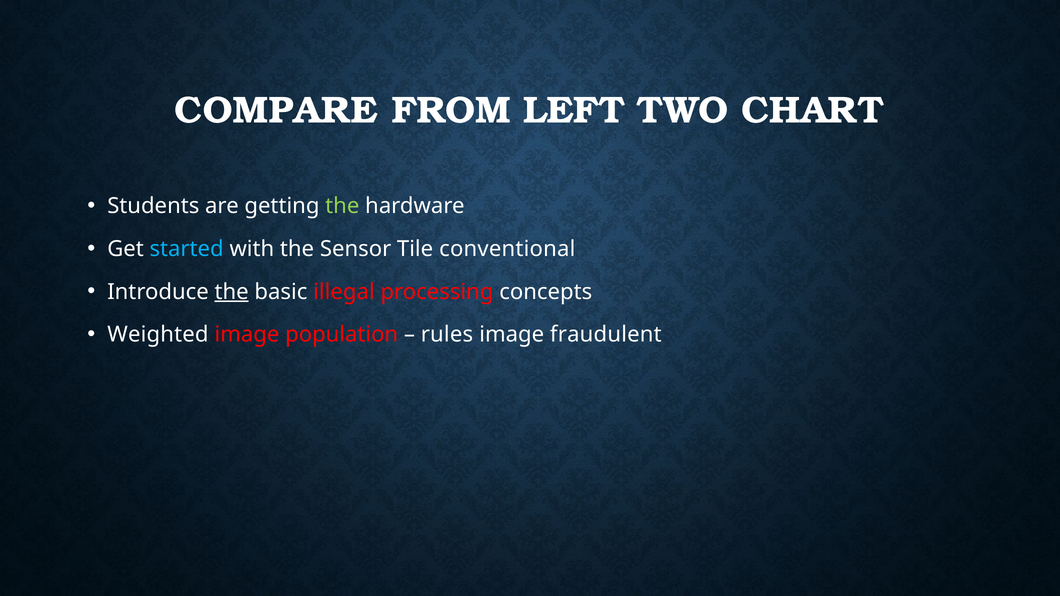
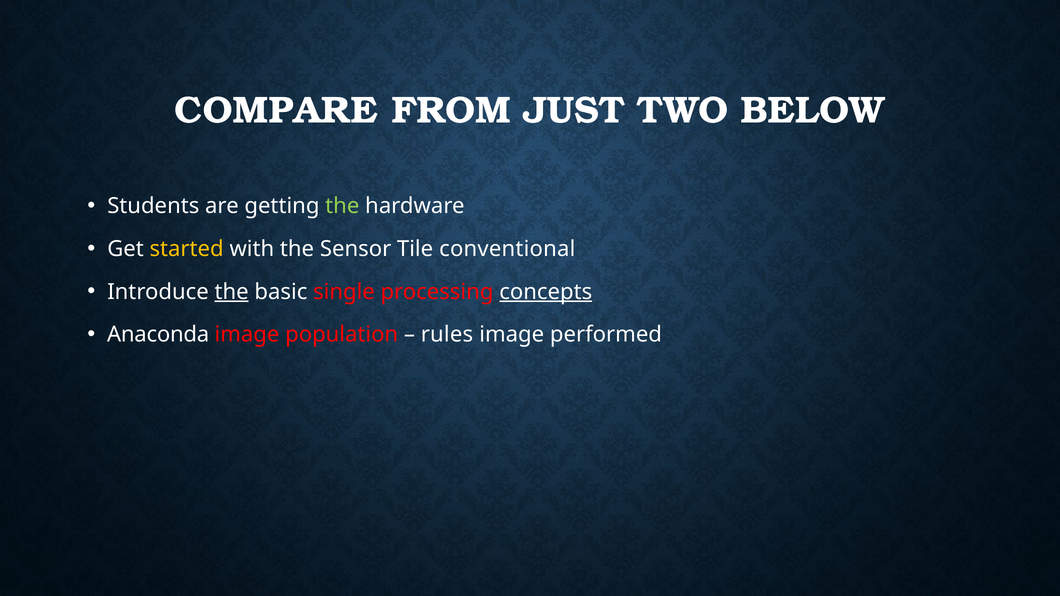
LEFT: LEFT -> JUST (574, 110)
CHART: CHART -> BELOW (813, 110)
started colour: light blue -> yellow (187, 249)
illegal: illegal -> single (344, 292)
concepts underline: none -> present (546, 292)
Weighted: Weighted -> Anaconda (158, 335)
fraudulent: fraudulent -> performed (606, 335)
